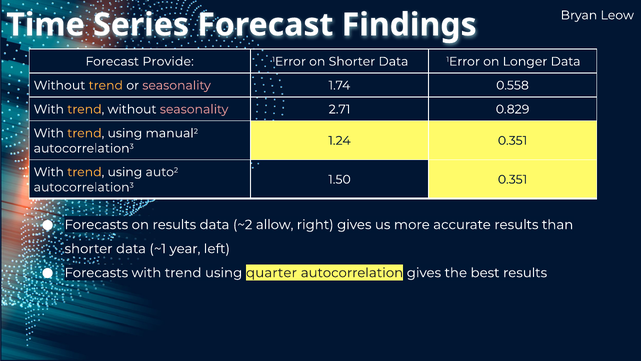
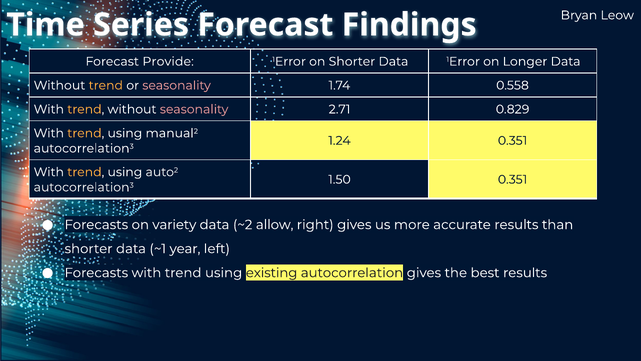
on results: results -> variety (174, 224)
quarter: quarter -> existing (272, 273)
